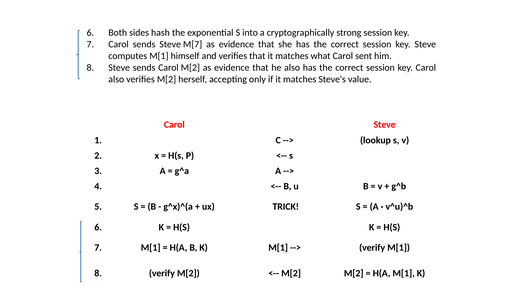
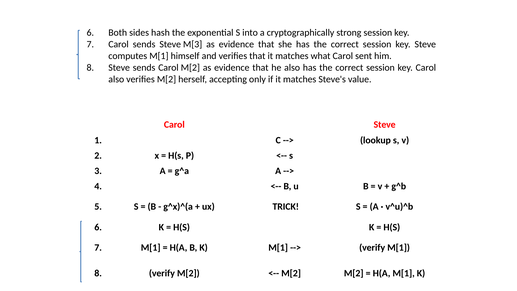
M[7: M[7 -> M[3 (193, 44)
